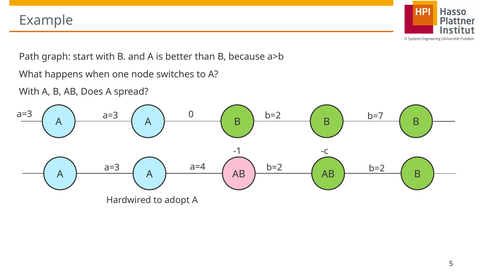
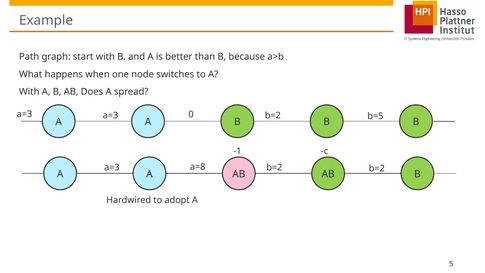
b=7: b=7 -> b=5 (375, 116)
a=4: a=4 -> a=8 (198, 167)
